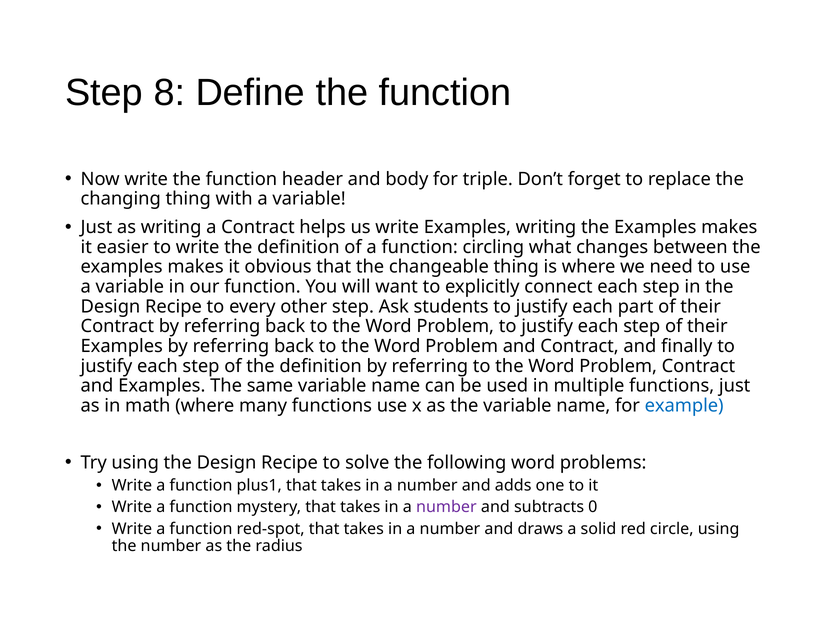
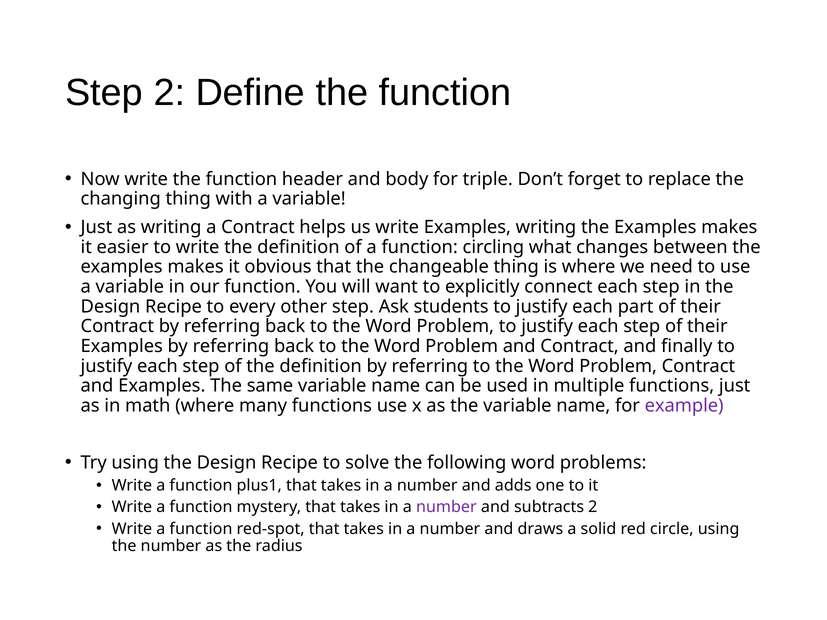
Step 8: 8 -> 2 (169, 93)
example colour: blue -> purple (684, 406)
subtracts 0: 0 -> 2 (593, 507)
